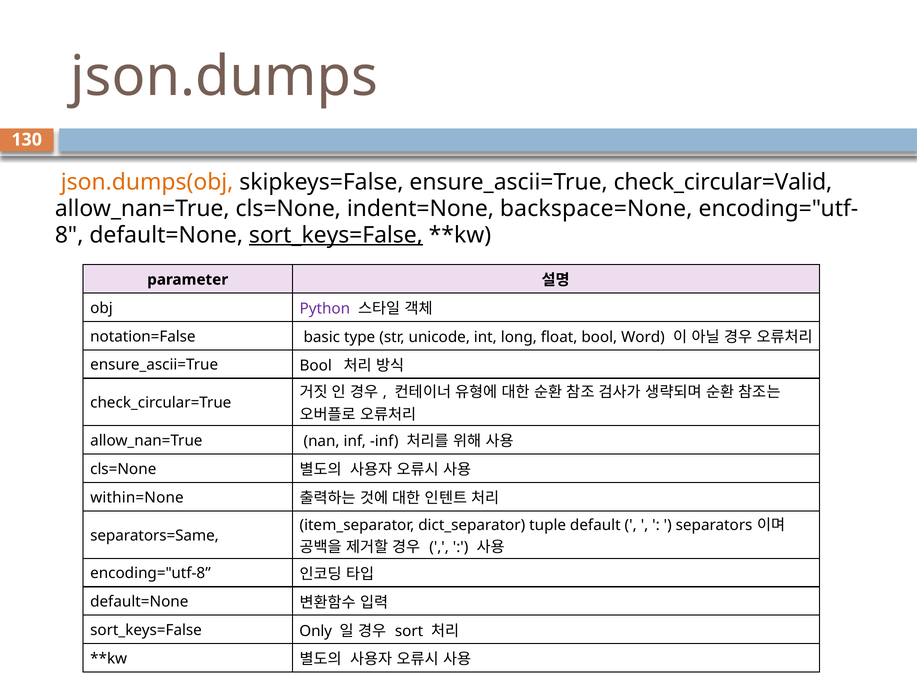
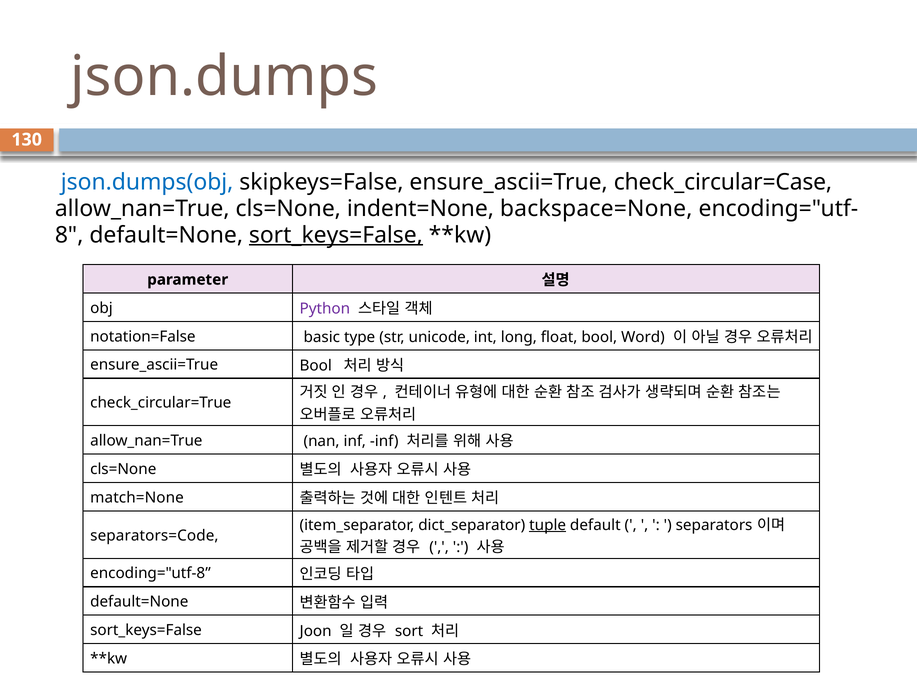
json.dumps(obj colour: orange -> blue (147, 182)
check_circular=Valid: check_circular=Valid -> check_circular=Case (723, 182)
within=None: within=None -> match=None (137, 497)
tuple underline: none -> present (548, 525)
separators=Same: separators=Same -> separators=Code (154, 535)
Only: Only -> Joon (316, 631)
